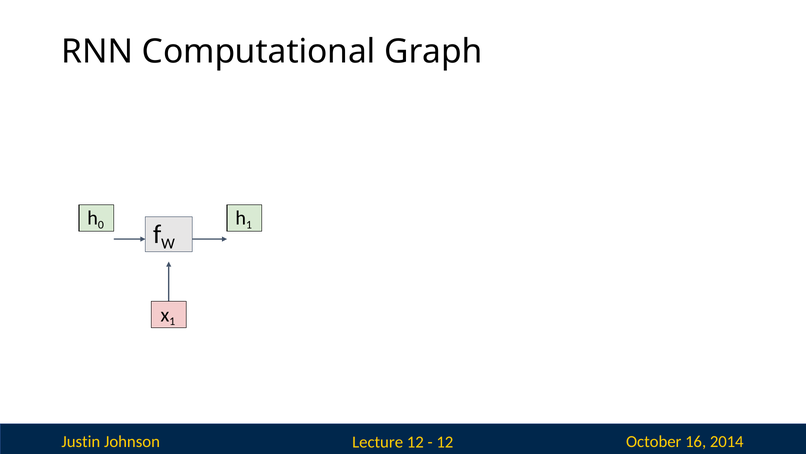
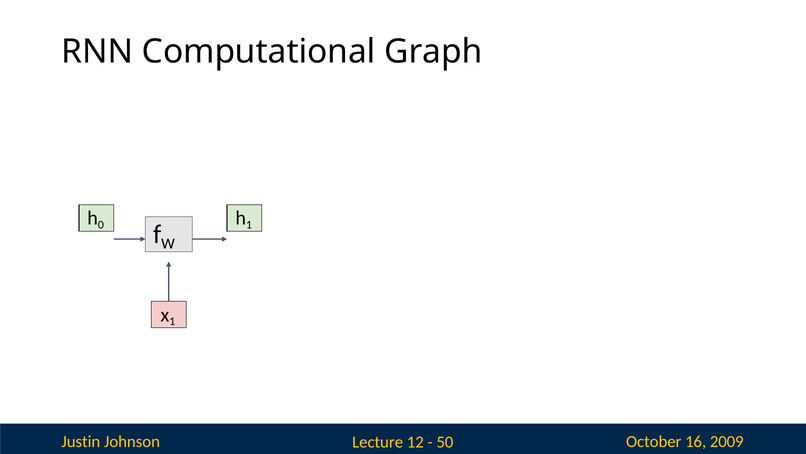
12: 12 -> 50 (445, 441)
2014: 2014 -> 2009 (727, 441)
